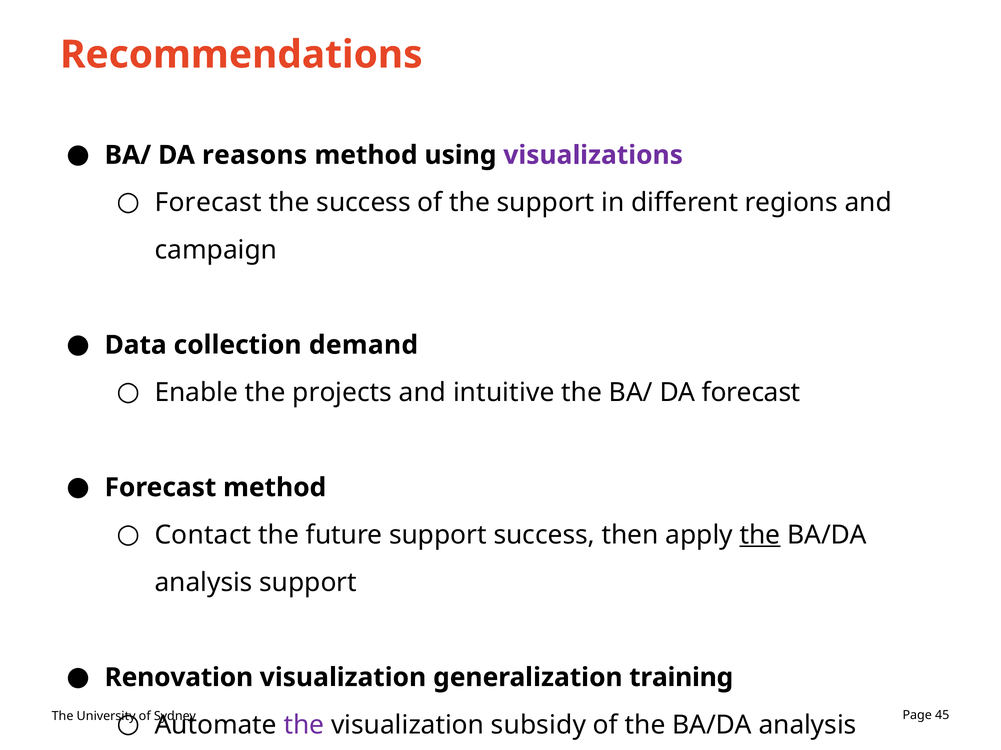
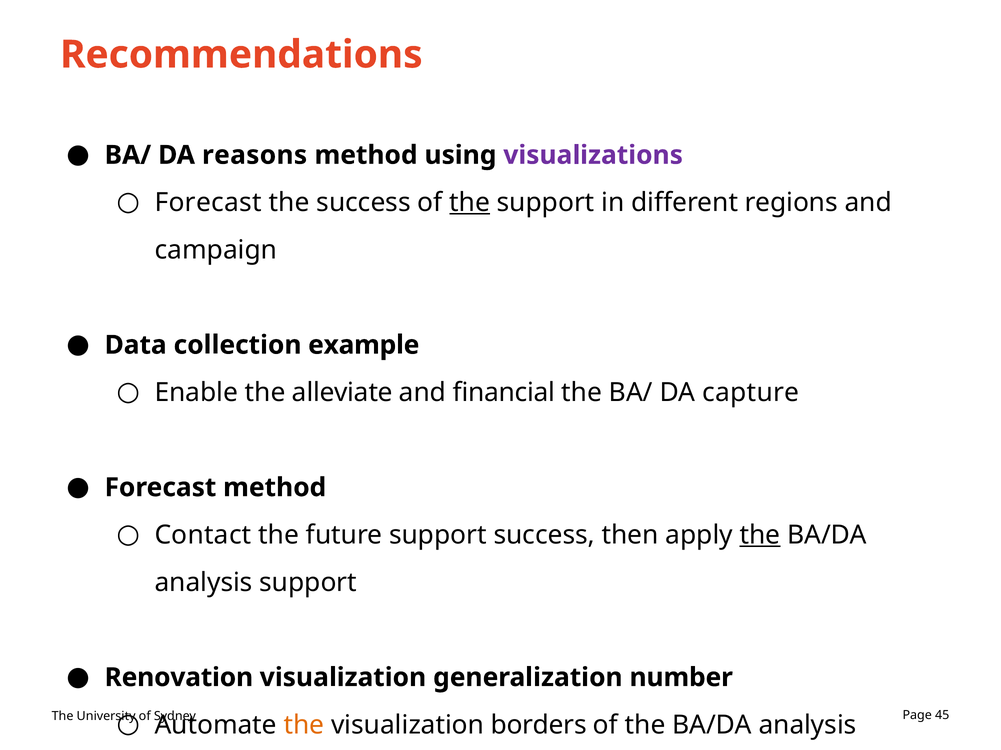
the underline: none -> present (470, 203)
demand: demand -> example (364, 345)
projects: projects -> alleviate (342, 393)
intuitive: intuitive -> financial (504, 393)
DA forecast: forecast -> capture (751, 393)
training: training -> number (681, 678)
the colour: purple -> orange (304, 726)
subsidy: subsidy -> borders (539, 726)
